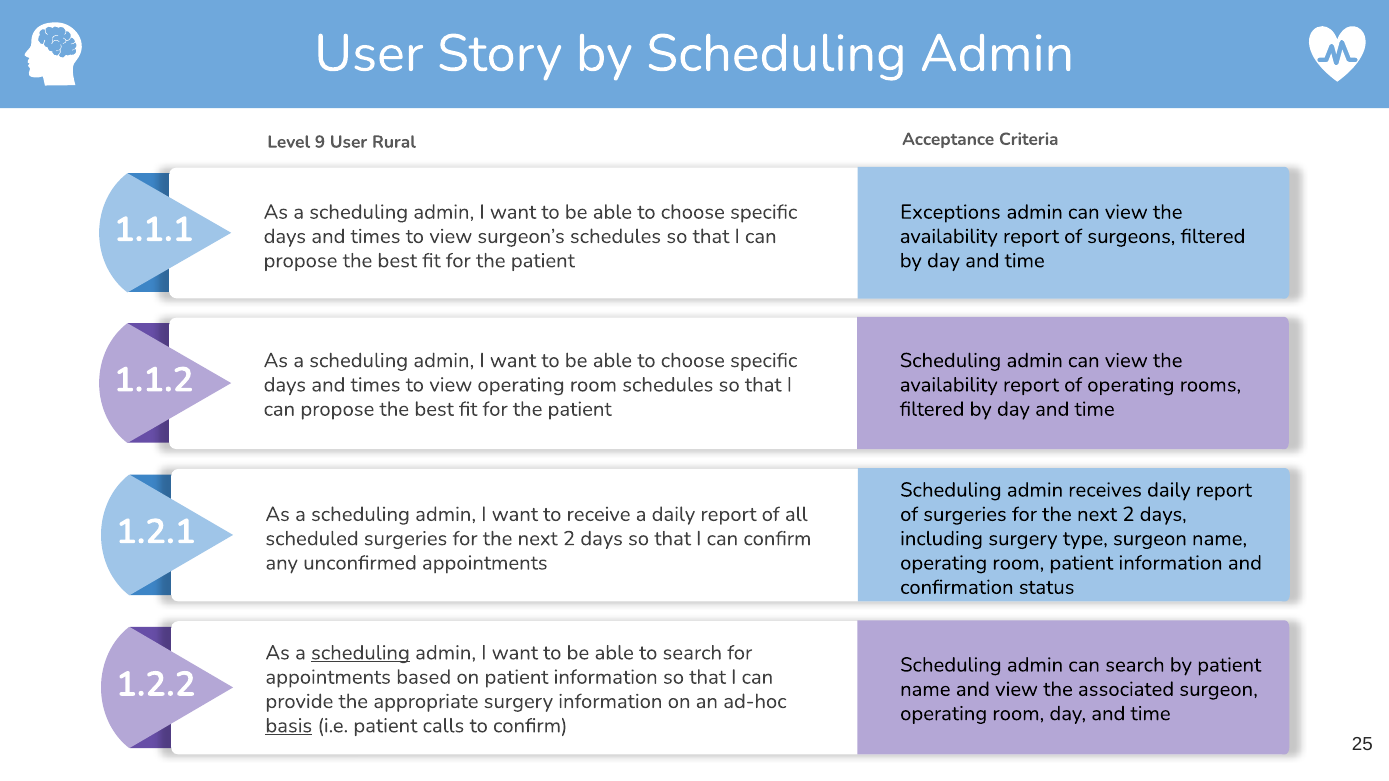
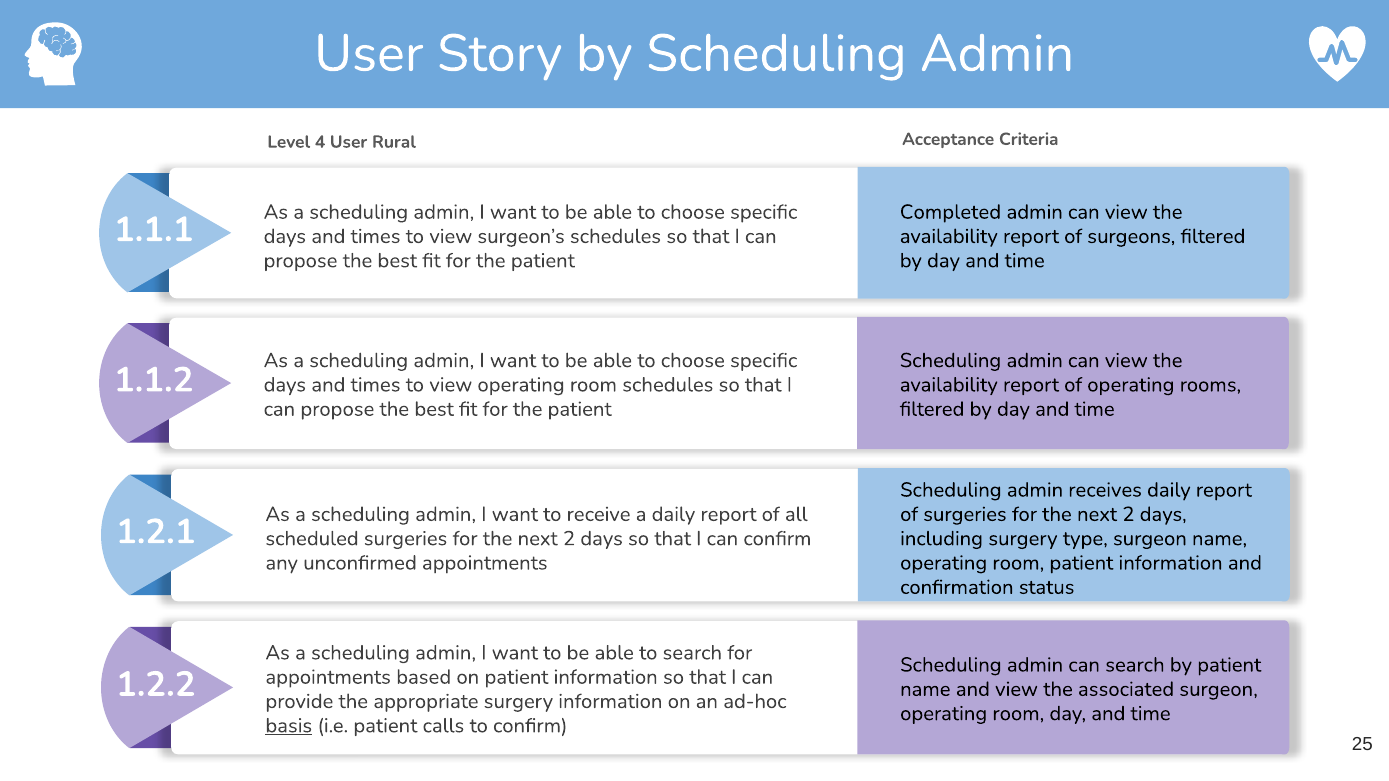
9: 9 -> 4 (320, 142)
Exceptions: Exceptions -> Completed (950, 212)
scheduling underline: present -> none (360, 653)
